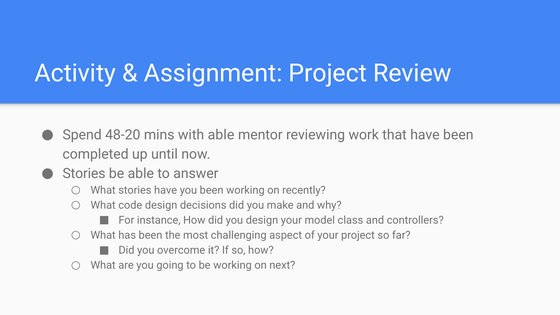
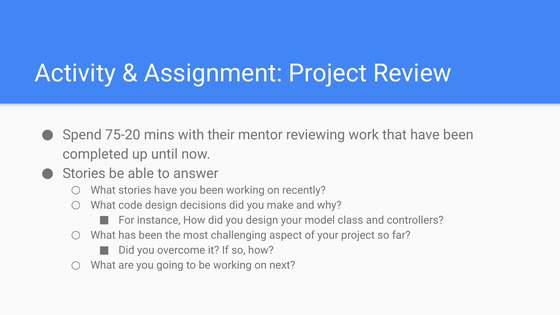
48-20: 48-20 -> 75-20 (123, 135)
with able: able -> their (221, 135)
